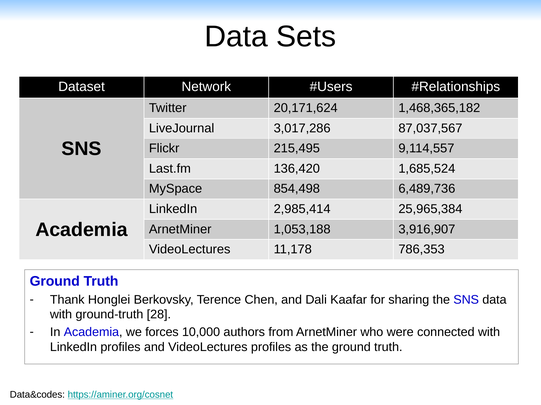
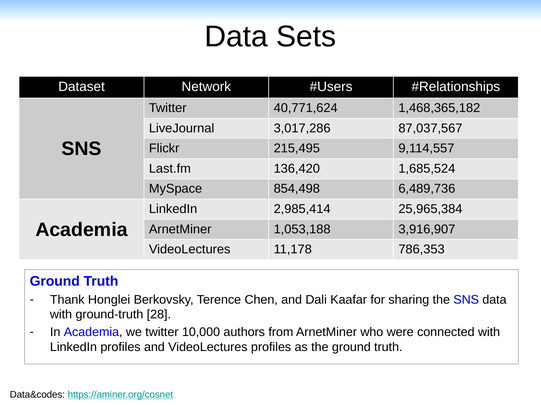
20,171,624: 20,171,624 -> 40,771,624 (306, 108)
we forces: forces -> twitter (162, 333)
